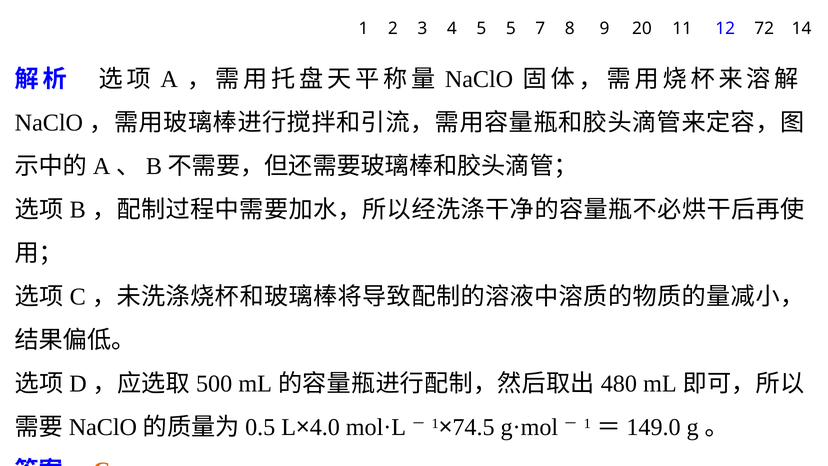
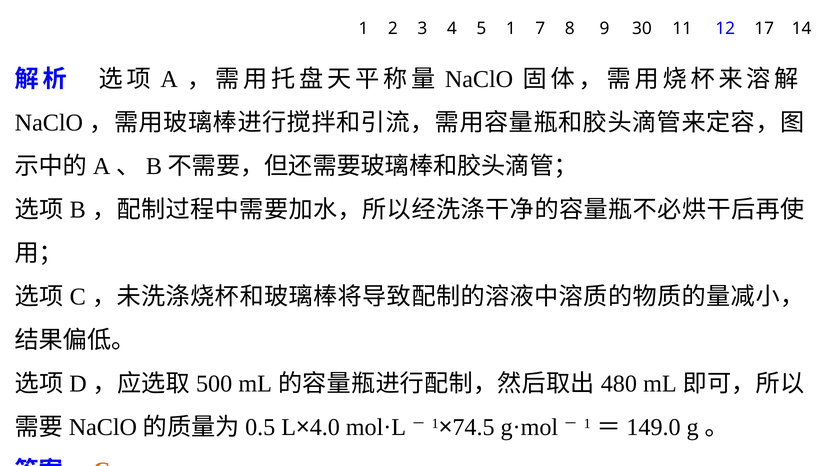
5 5: 5 -> 1 (511, 29)
20: 20 -> 30 (642, 29)
72: 72 -> 17 (764, 29)
